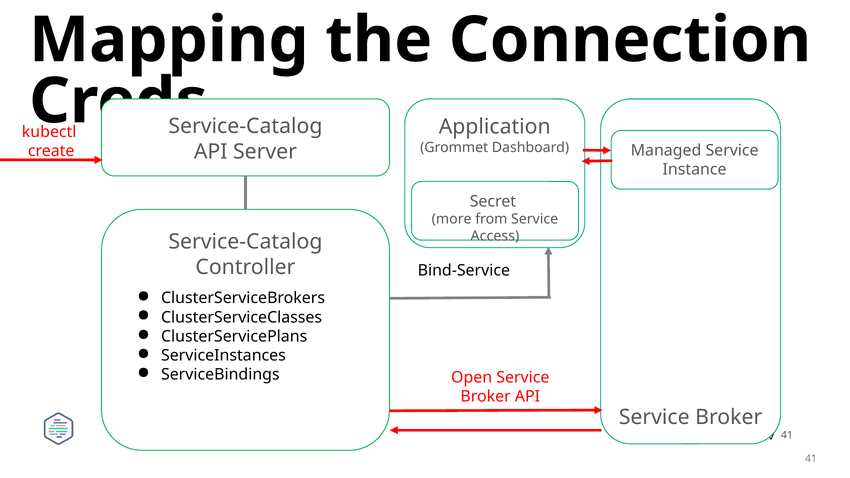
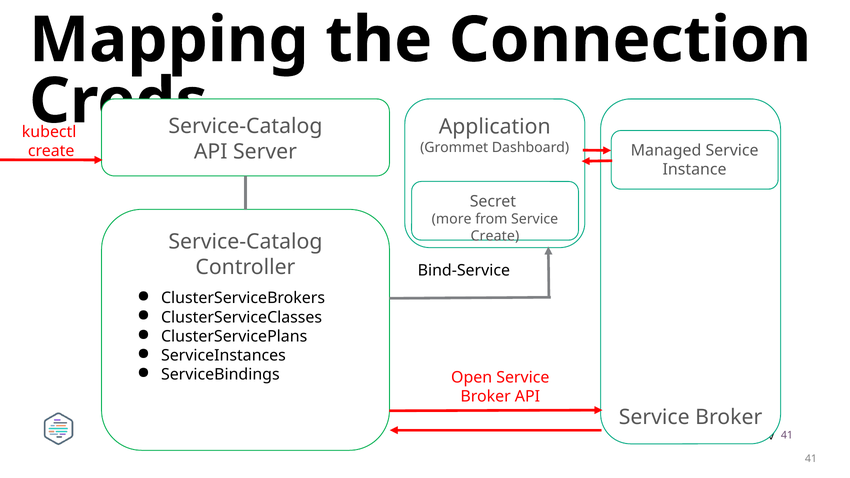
Access: Access -> Create (495, 236)
